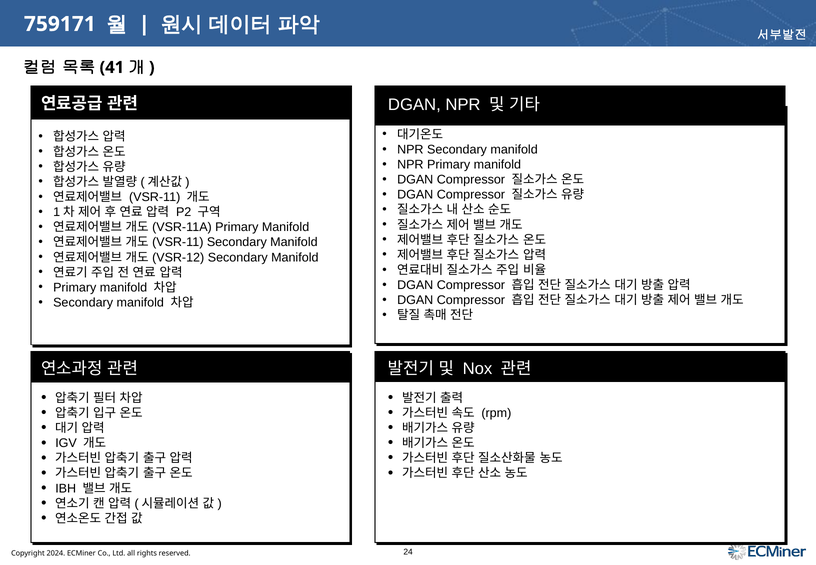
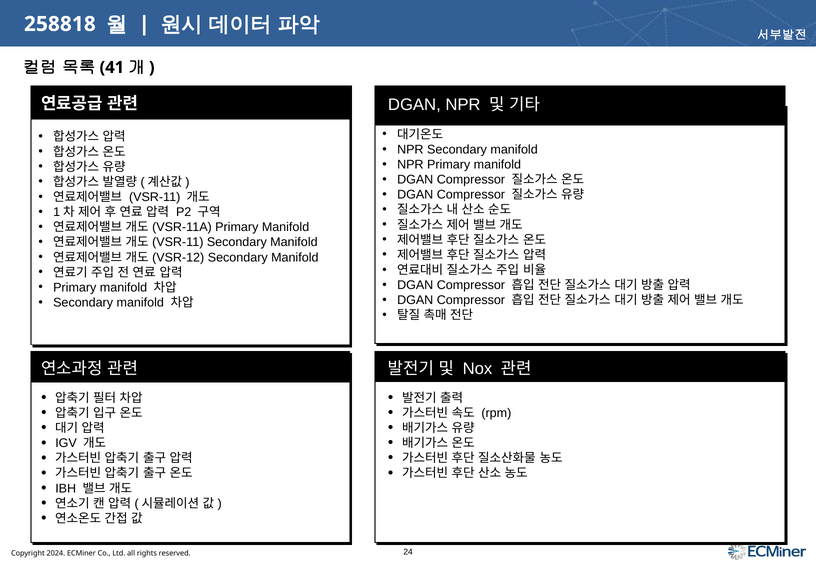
759171: 759171 -> 258818 (60, 24)
